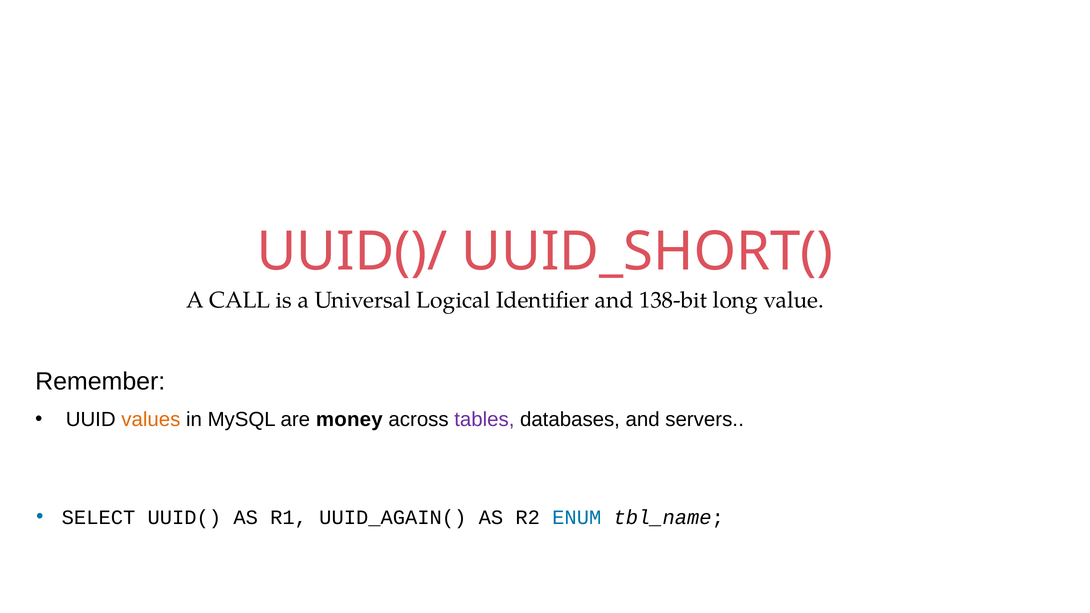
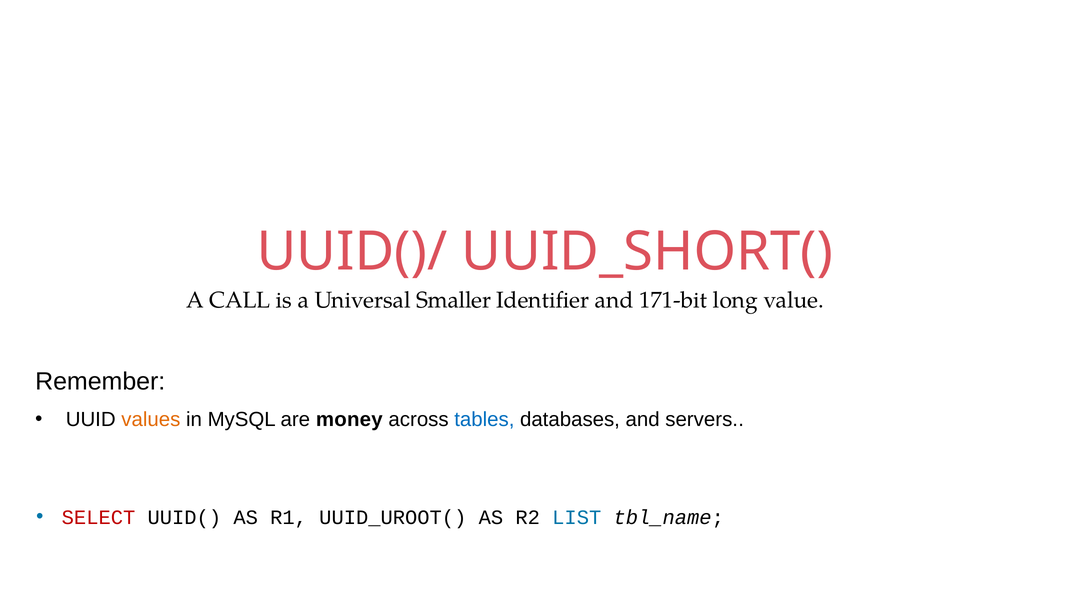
Logical: Logical -> Smaller (454, 300)
138-bit: 138-bit -> 171-bit (673, 300)
tables colour: purple -> blue (484, 420)
SELECT colour: black -> red (99, 517)
UUID_AGAIN(: UUID_AGAIN( -> UUID_UROOT( (393, 517)
ENUM: ENUM -> LIST (577, 517)
